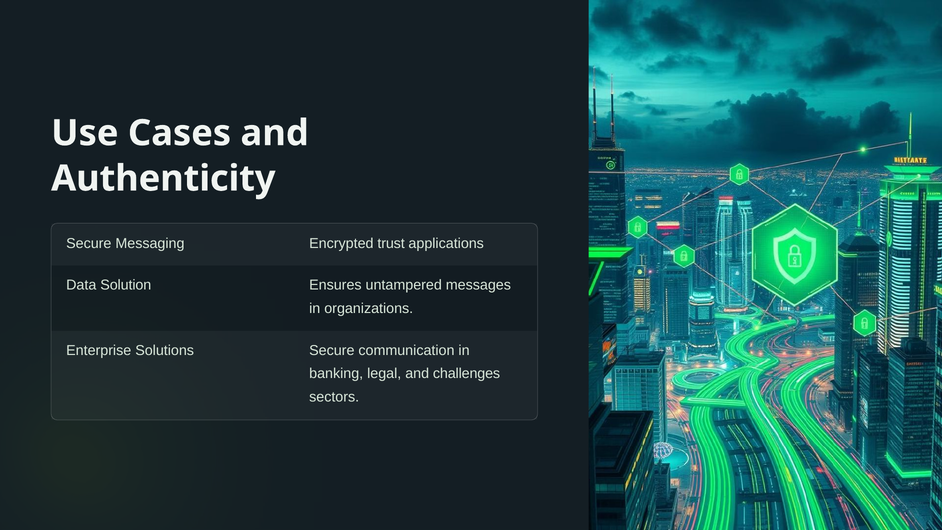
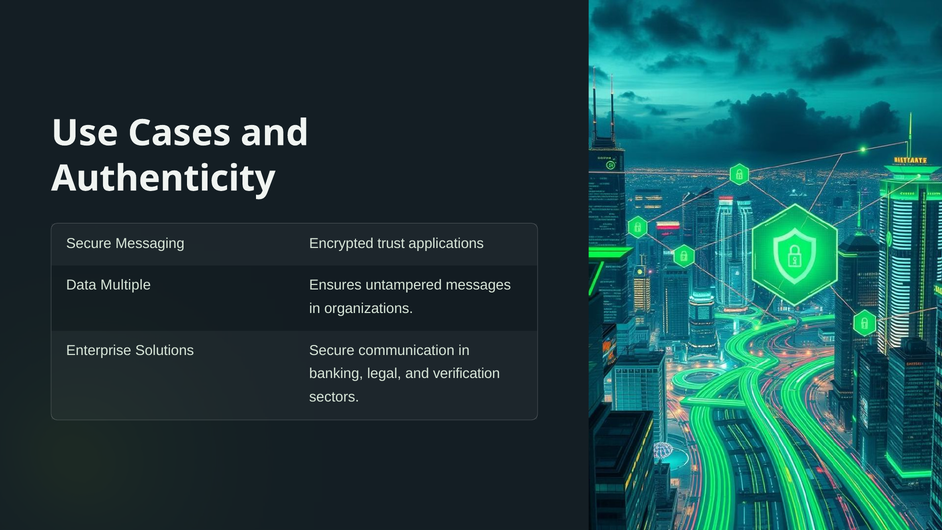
Solution: Solution -> Multiple (126, 285)
challenges: challenges -> verification (467, 374)
